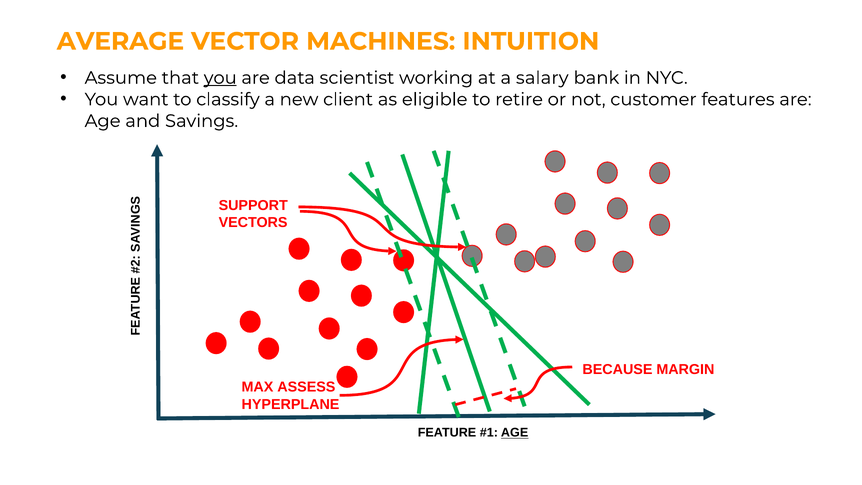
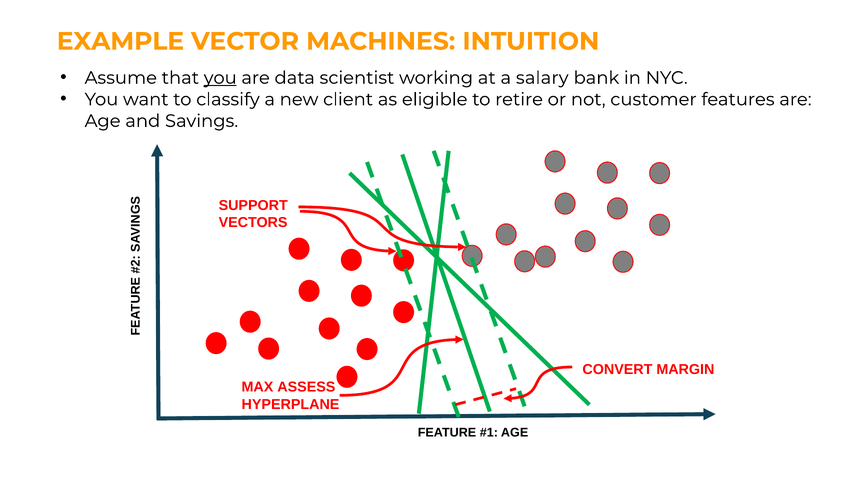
AVERAGE: AVERAGE -> EXAMPLE (120, 41)
BECAUSE: BECAUSE -> CONVERT (617, 369)
AGE underline: present -> none (515, 433)
